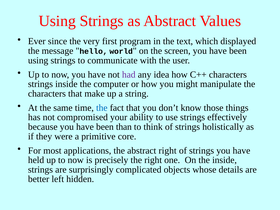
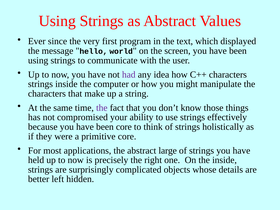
the colour: blue -> purple (102, 108)
been than: than -> core (124, 127)
abstract right: right -> large (168, 151)
